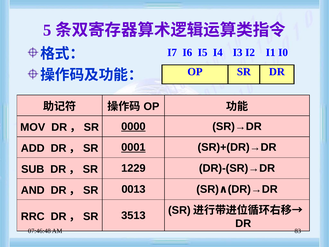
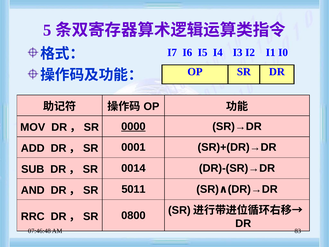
0001 underline: present -> none (133, 147)
1229: 1229 -> 0014 (133, 168)
0013: 0013 -> 5011 (133, 189)
3513: 3513 -> 0800 (133, 215)
